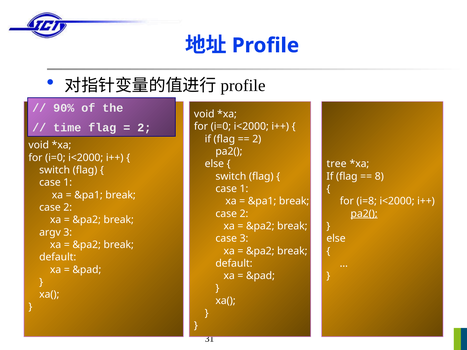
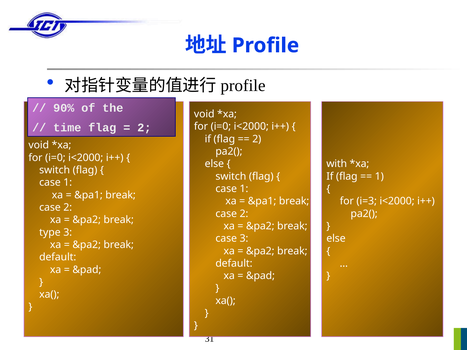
tree: tree -> with (337, 164)
8: 8 -> 1 (379, 176)
i=8: i=8 -> i=3 (367, 201)
pa2( underline: present -> none (364, 214)
argv: argv -> type (50, 232)
